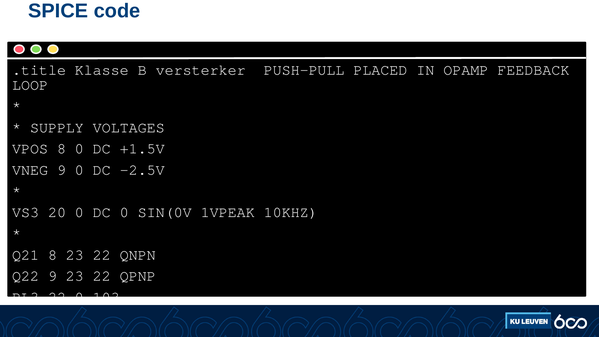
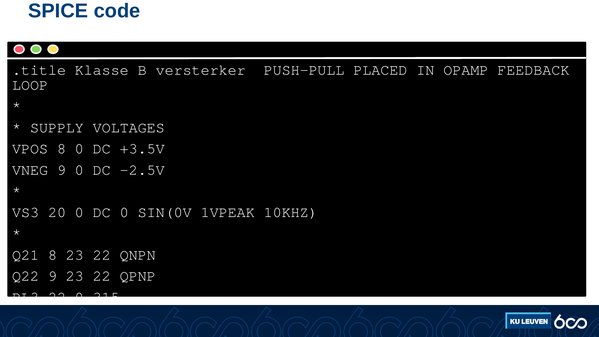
+1.5V: +1.5V -> +3.5V (142, 149)
103: 103 -> 315 (106, 297)
